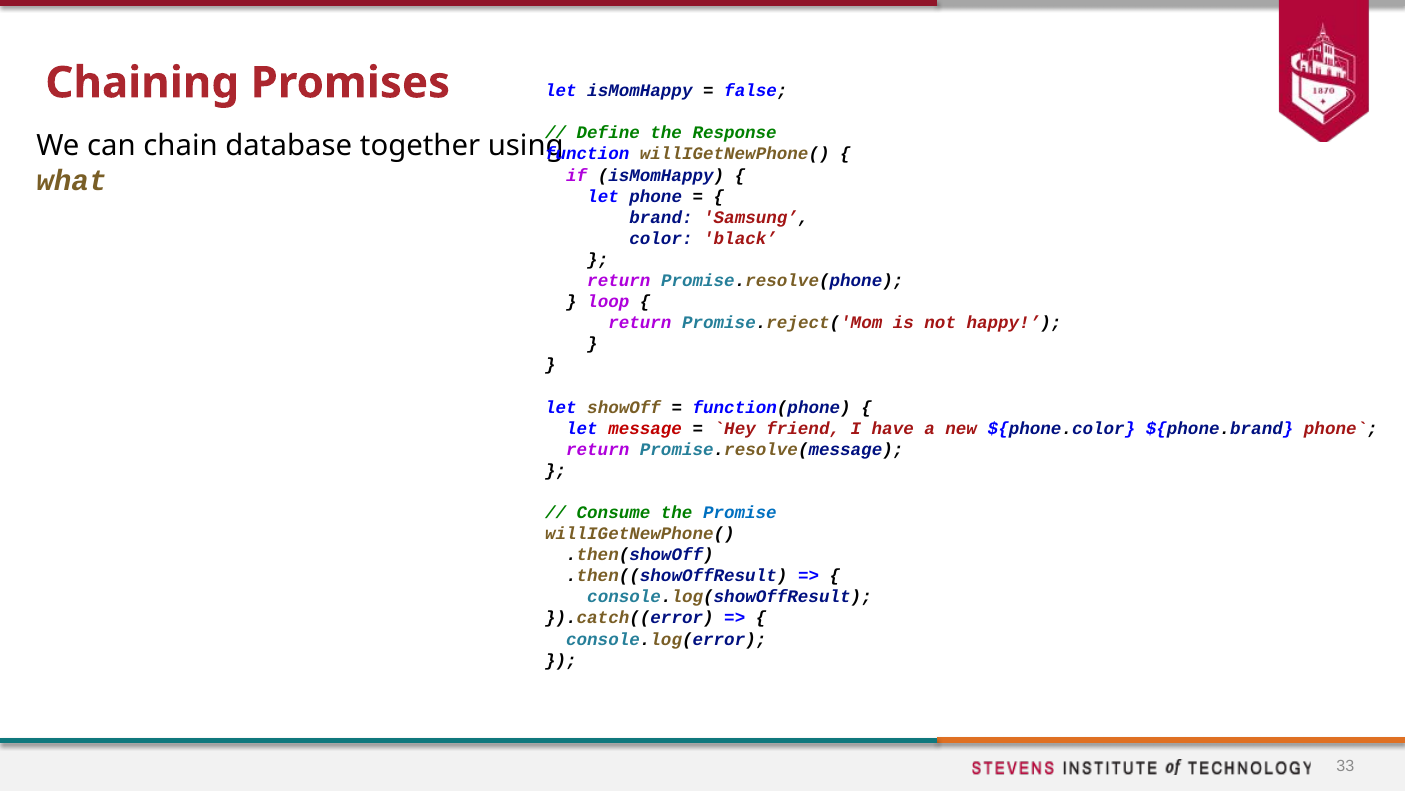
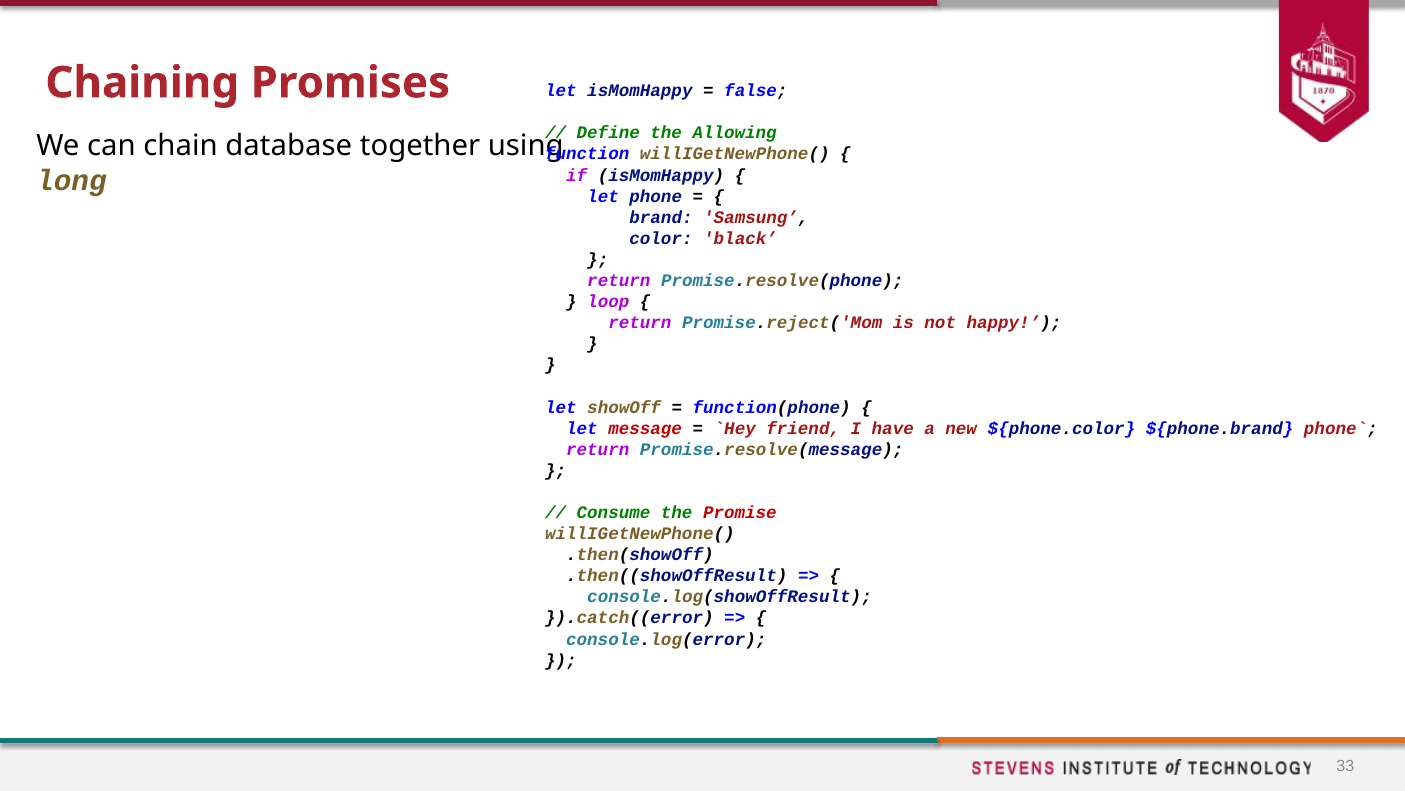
Response: Response -> Allowing (735, 133)
what: what -> long (71, 181)
Promise colour: blue -> red (740, 512)
